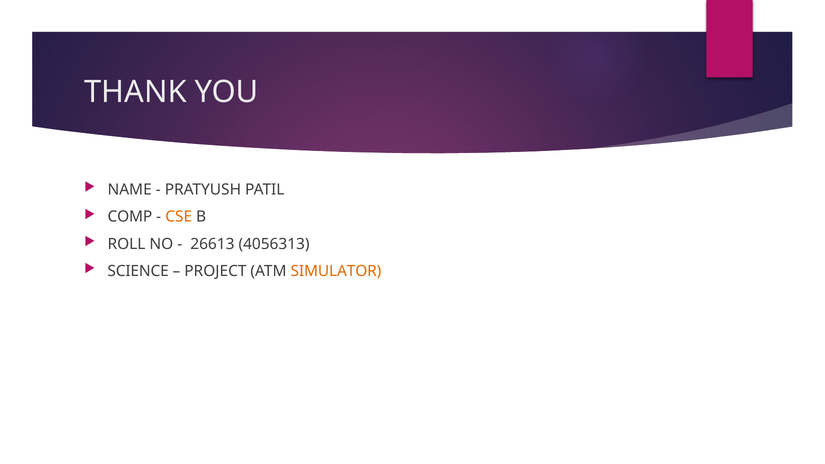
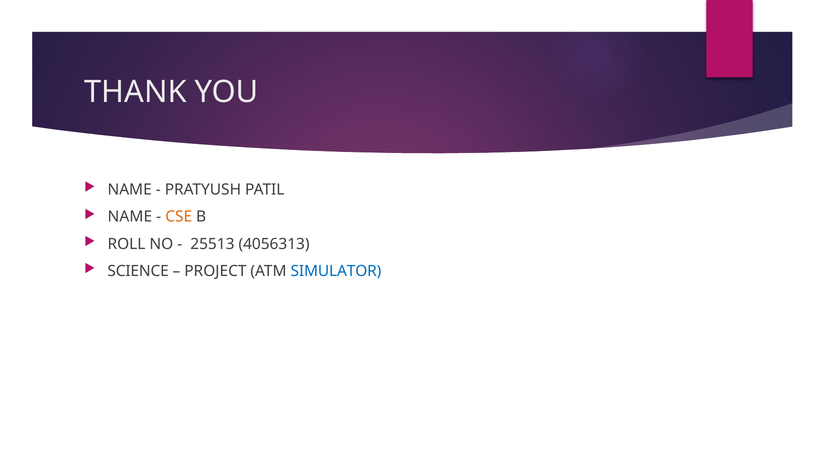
COMP: COMP -> NAME (130, 217)
26613: 26613 -> 25513 (212, 244)
SIMULATOR colour: orange -> blue (336, 271)
